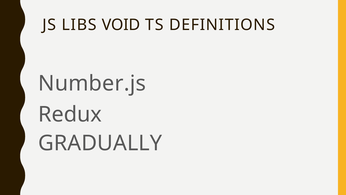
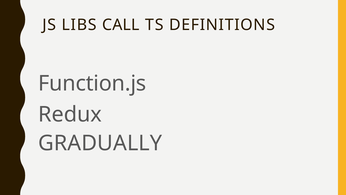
VOID: VOID -> CALL (121, 25)
Number.js: Number.js -> Function.js (92, 83)
